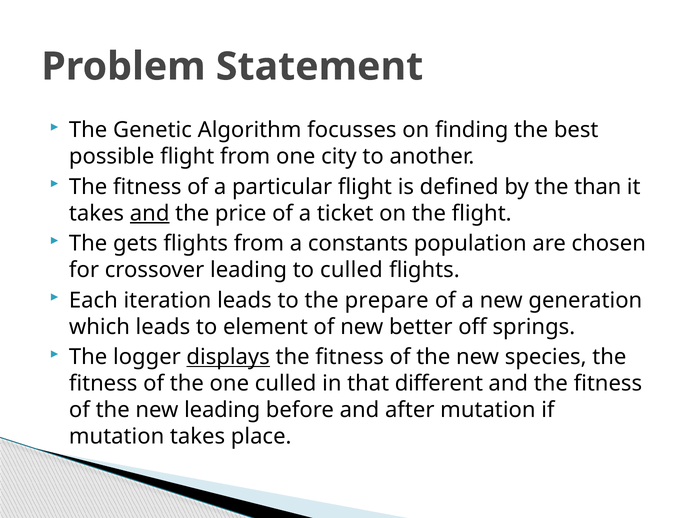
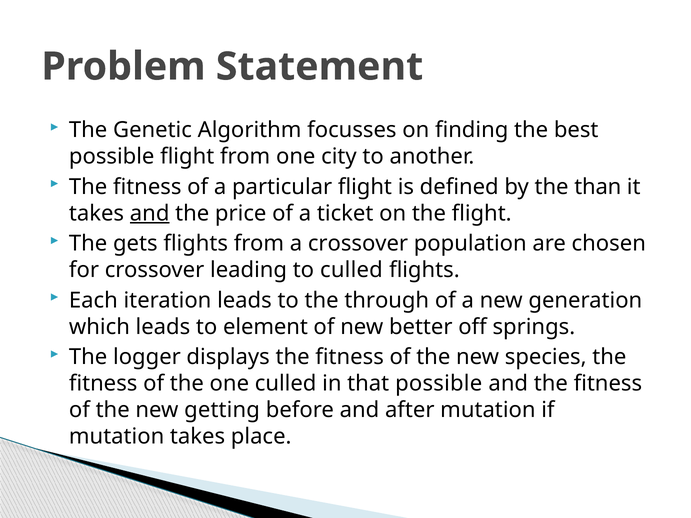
a constants: constants -> crossover (358, 244)
prepare: prepare -> through (387, 300)
displays underline: present -> none (228, 357)
that different: different -> possible (439, 384)
new leading: leading -> getting (222, 410)
